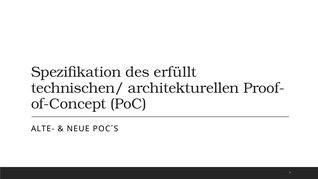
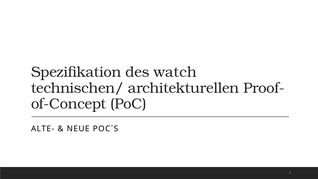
erfüllt: erfüllt -> watch (175, 72)
